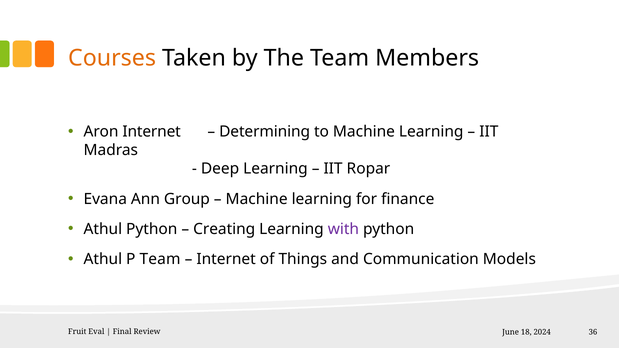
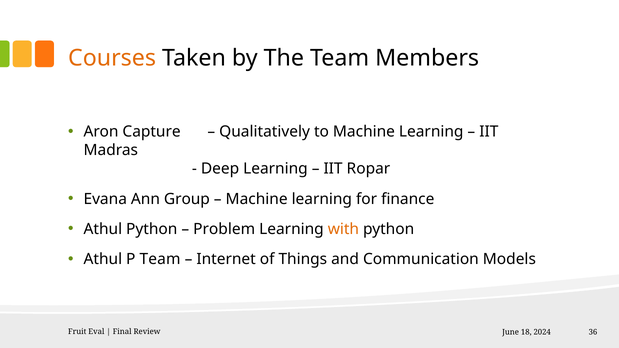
Aron Internet: Internet -> Capture (152, 132)
Determining: Determining -> Qualitatively (265, 132)
Creating: Creating -> Problem (224, 229)
with colour: purple -> orange (343, 229)
